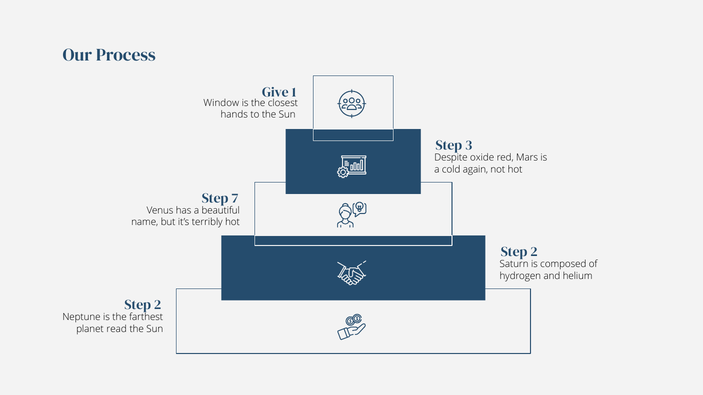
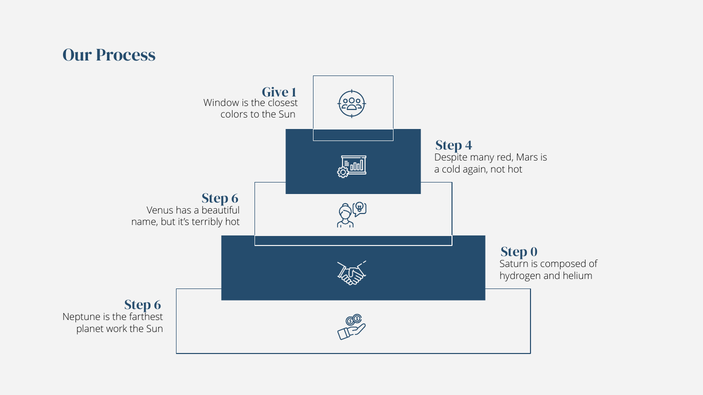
hands: hands -> colors (234, 115)
3: 3 -> 4 (469, 145)
oxide: oxide -> many (482, 158)
7: 7 -> 6 (235, 199)
2: 2 -> 0 (534, 252)
2: 2 -> 6 (158, 305)
read: read -> work (117, 329)
